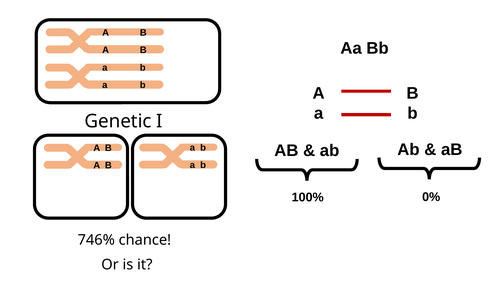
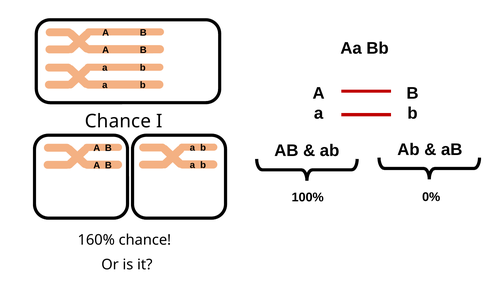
Genetic: Genetic -> Chance (118, 121)
746%: 746% -> 160% (96, 239)
